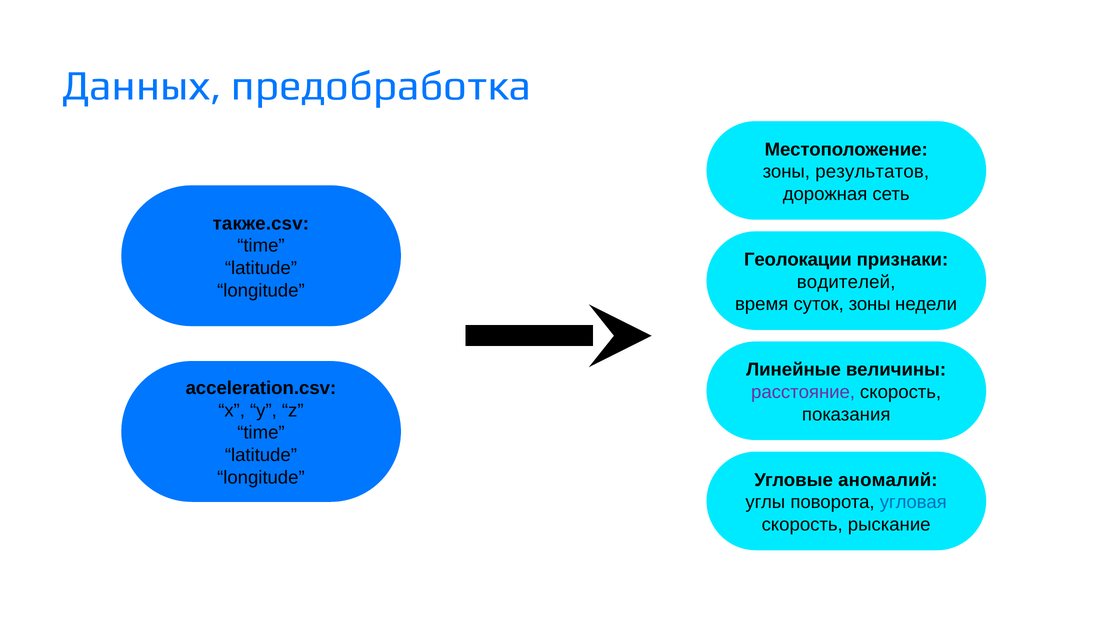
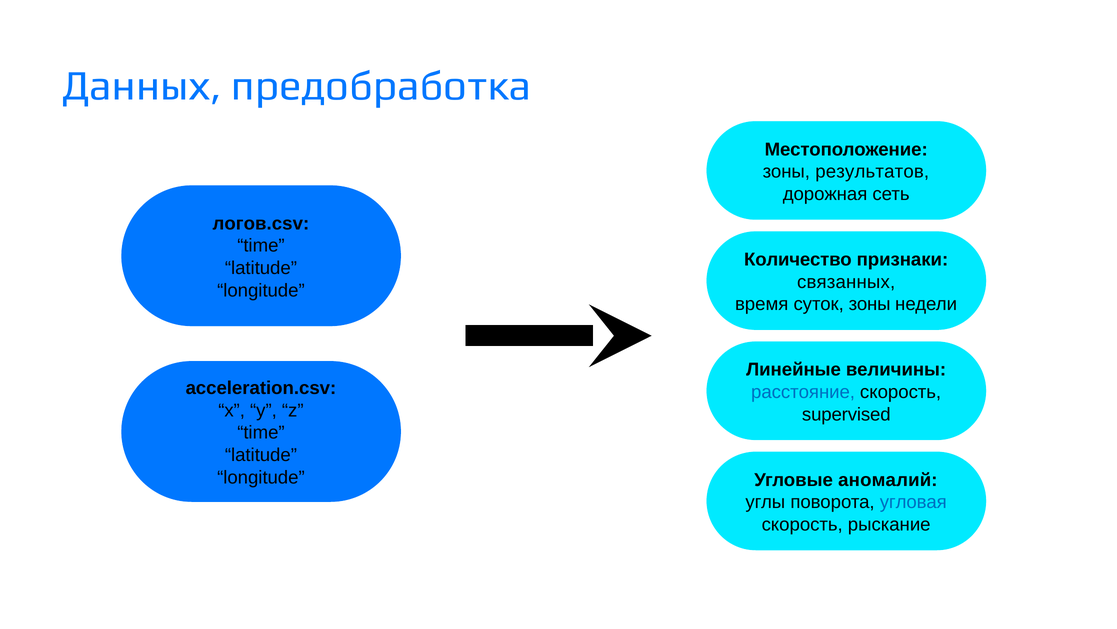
также.csv: также.csv -> логов.csv (261, 223)
Геолокации: Геолокации -> Количество (798, 259)
водителей: водителей -> связанных (846, 282)
расстояние colour: purple -> blue (803, 392)
показания: показания -> supervised (846, 414)
